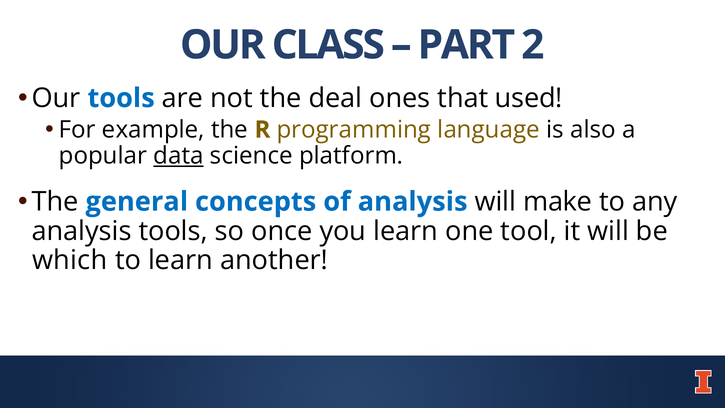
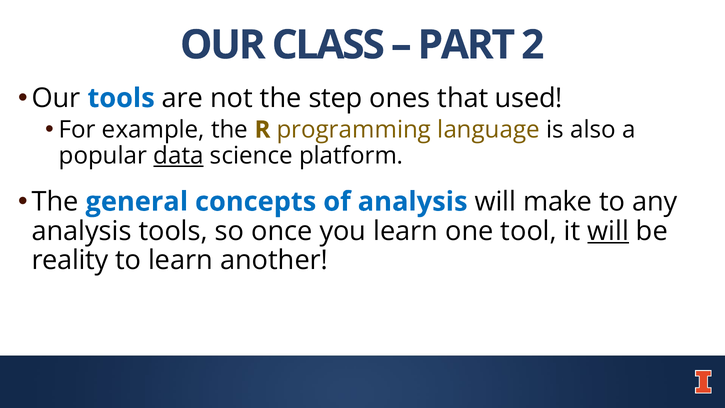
deal: deal -> step (335, 98)
will underline: none -> present (608, 231)
which: which -> reality (70, 260)
